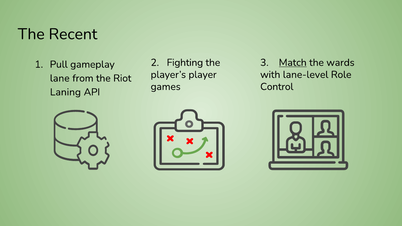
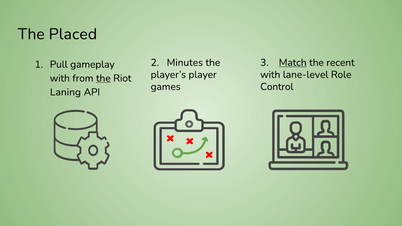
Recent: Recent -> Placed (73, 34)
Fighting: Fighting -> Minutes (185, 63)
wards: wards -> recent (340, 63)
lane: lane -> with (60, 78)
the underline: none -> present (103, 78)
